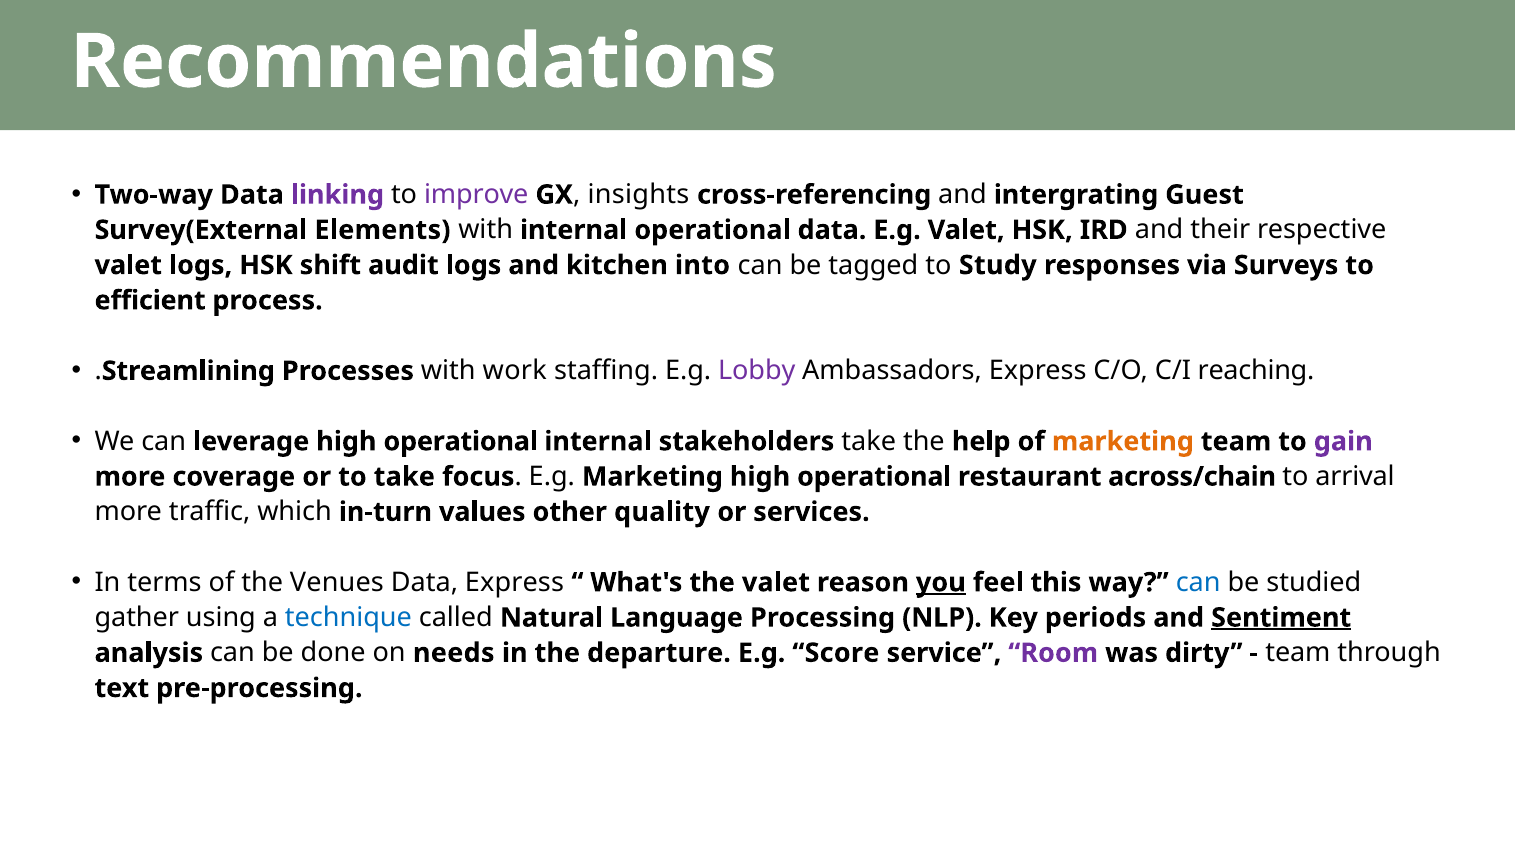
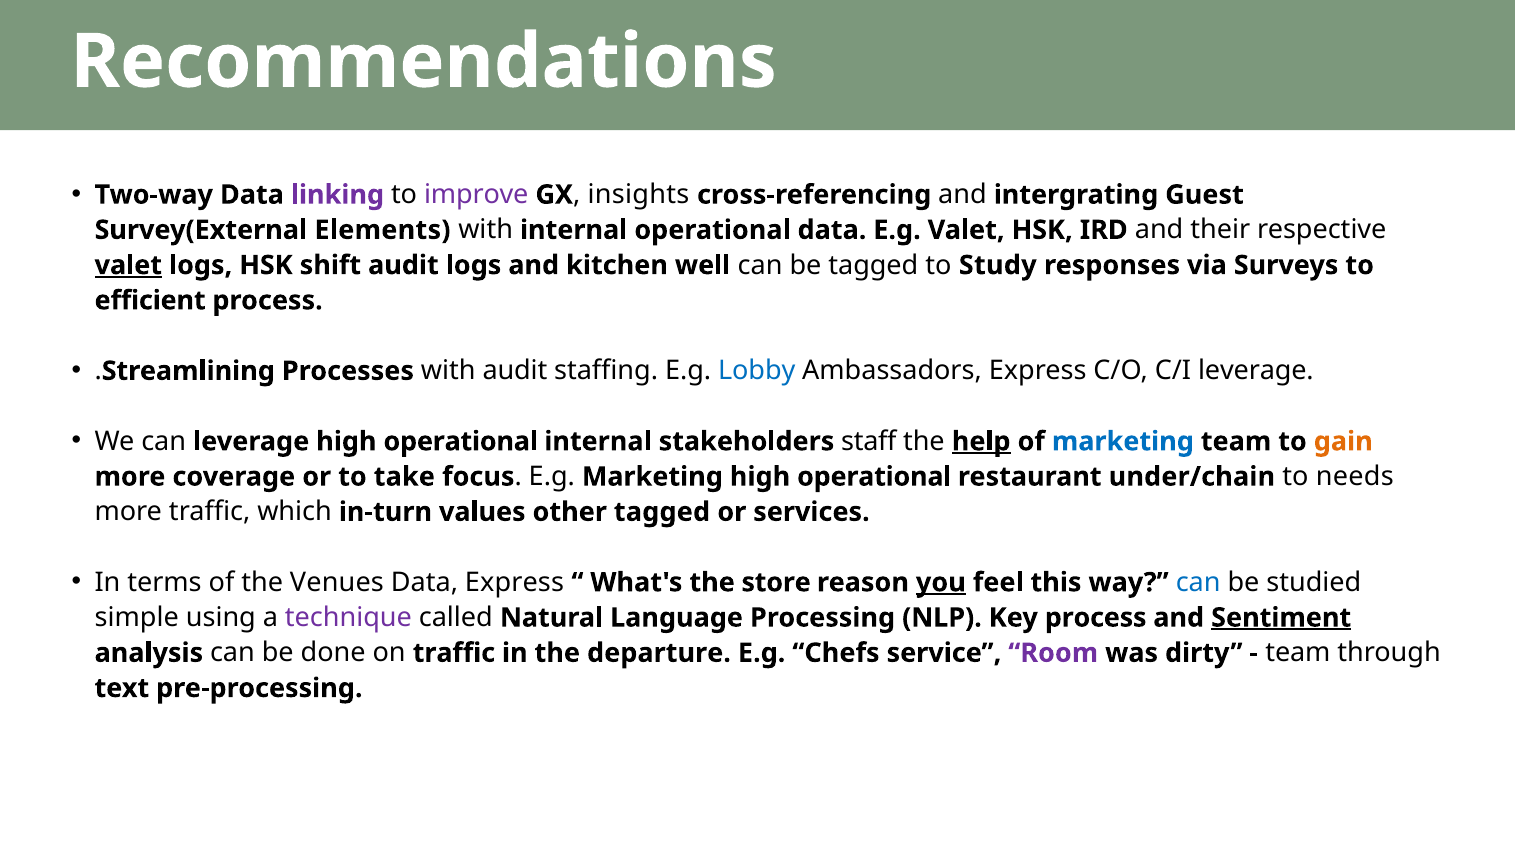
valet underline: none -> present (128, 265)
into: into -> well (703, 265)
with work: work -> audit (515, 371)
Lobby colour: purple -> blue (757, 371)
C/I reaching: reaching -> leverage (1256, 371)
stakeholders take: take -> staff (869, 442)
help underline: none -> present (981, 442)
marketing colour: orange -> blue (1123, 442)
gain colour: purple -> orange (1343, 442)
across/chain: across/chain -> under/chain (1192, 477)
arrival: arrival -> needs (1355, 477)
other quality: quality -> tagged (662, 512)
the valet: valet -> store (776, 583)
gather: gather -> simple (137, 618)
technique colour: blue -> purple (348, 618)
Key periods: periods -> process (1096, 618)
on needs: needs -> traffic (454, 653)
Score: Score -> Chefs (836, 653)
